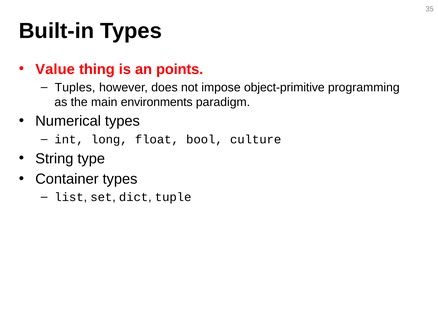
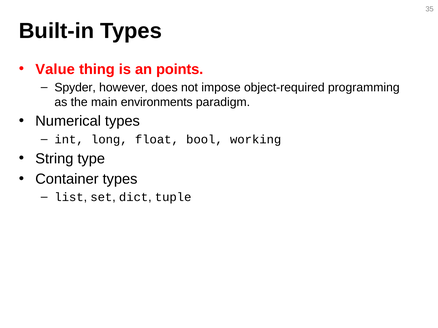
Tuples: Tuples -> Spyder (75, 88)
object-primitive: object-primitive -> object-required (284, 88)
culture: culture -> working (256, 140)
